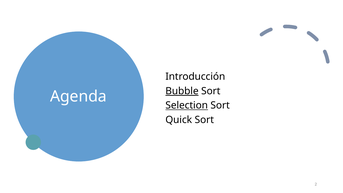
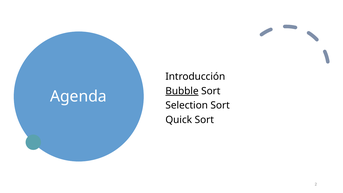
Selection underline: present -> none (187, 105)
